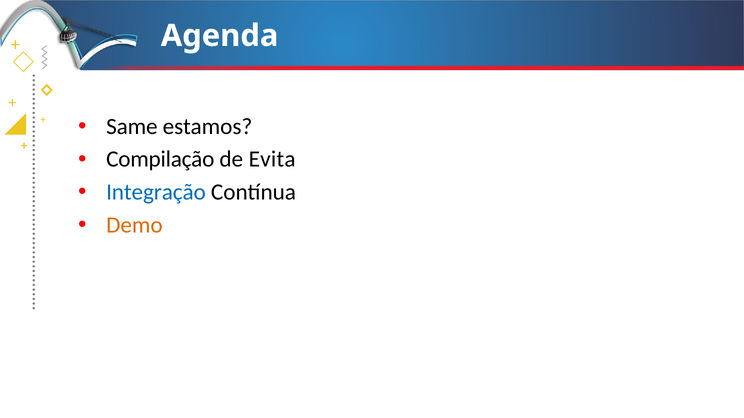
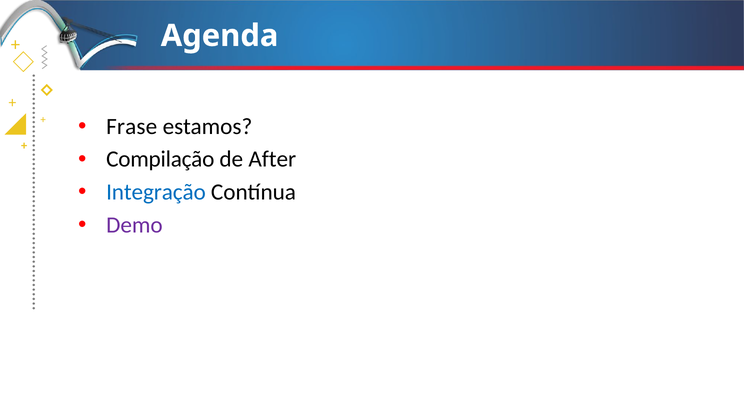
Same: Same -> Frase (132, 127)
Evita: Evita -> After (272, 159)
Demo colour: orange -> purple (134, 225)
